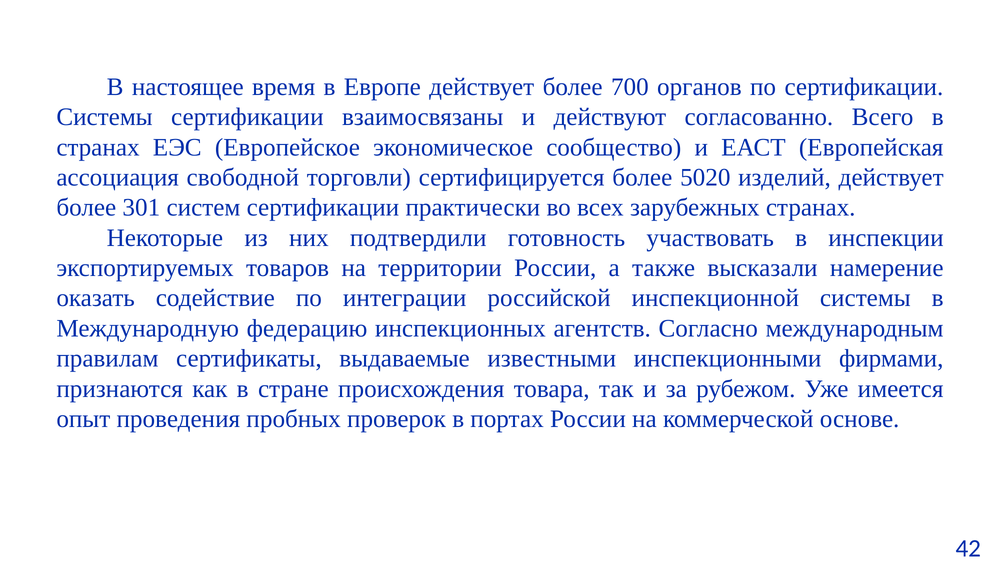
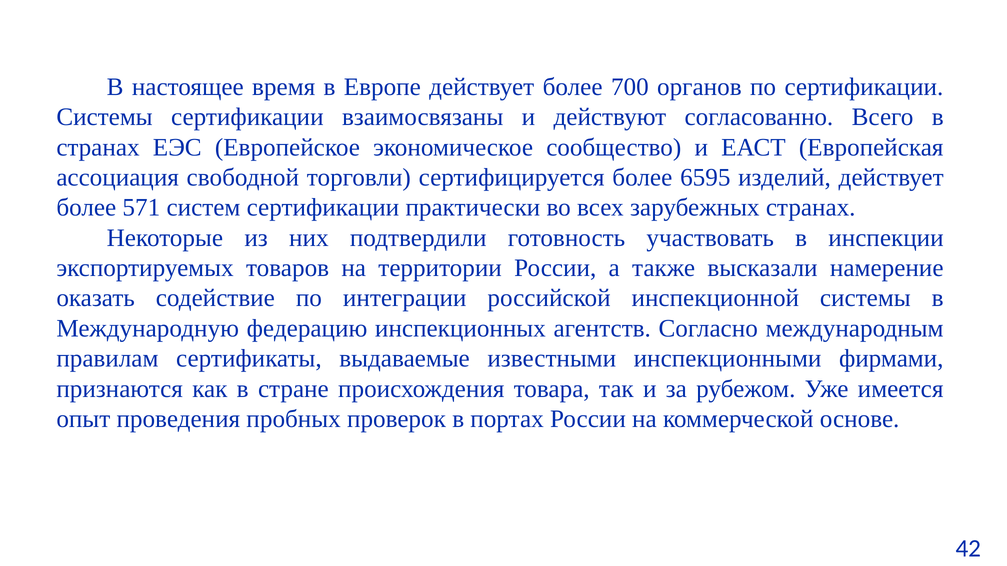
5020: 5020 -> 6595 (705, 178)
301: 301 -> 571 (141, 208)
